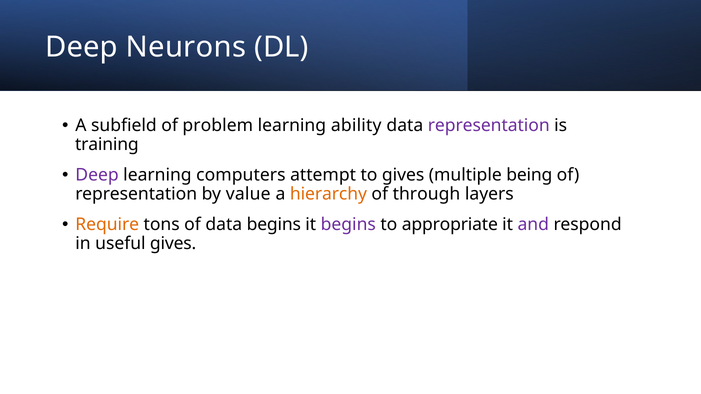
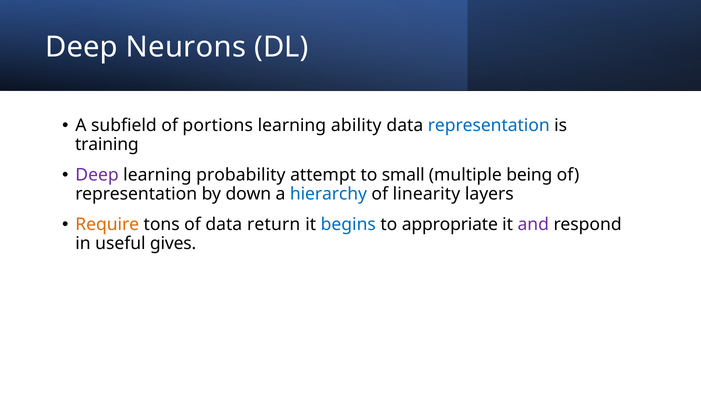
problem: problem -> portions (218, 126)
representation colour: purple -> blue (489, 126)
computers: computers -> probability (241, 175)
to gives: gives -> small (403, 175)
value: value -> down (248, 194)
hierarchy colour: orange -> blue (328, 194)
through: through -> linearity (426, 194)
data begins: begins -> return (274, 225)
begins colour: purple -> blue (348, 225)
